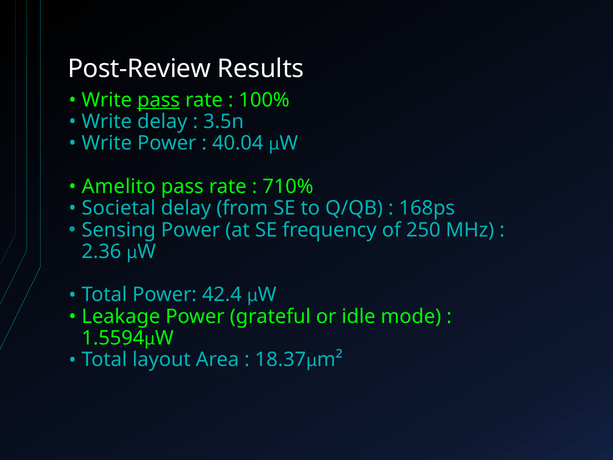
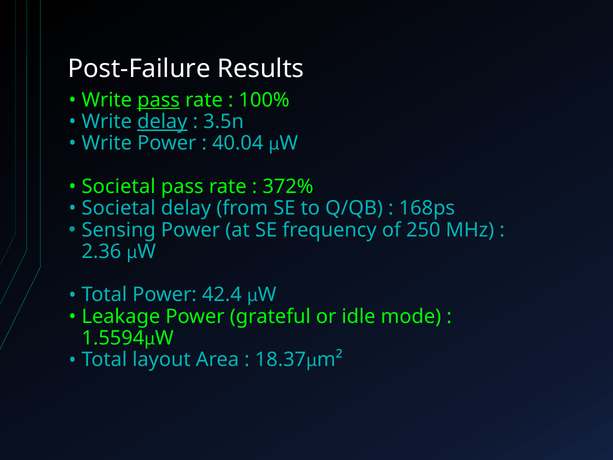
Post-Review: Post-Review -> Post-Failure (139, 69)
delay underline: none -> present (162, 122)
Amelito: Amelito -> Societal (119, 186)
710%: 710% -> 372% (288, 186)
